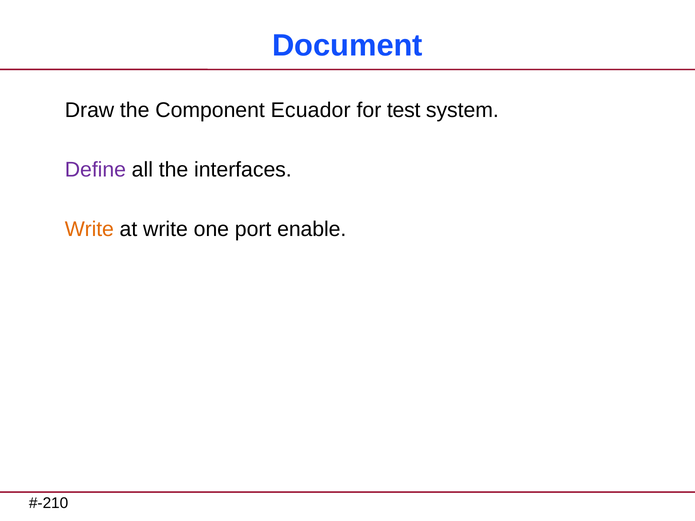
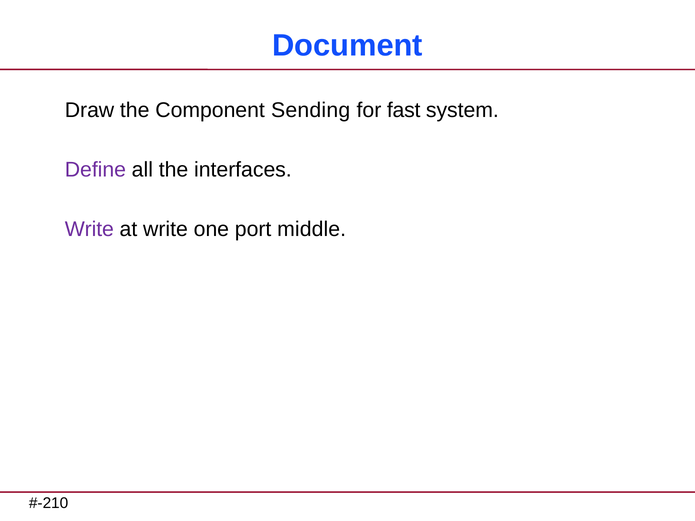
Ecuador: Ecuador -> Sending (311, 110)
test: test -> fast (404, 110)
Write colour: orange -> purple (89, 229)
enable: enable -> middle (312, 229)
